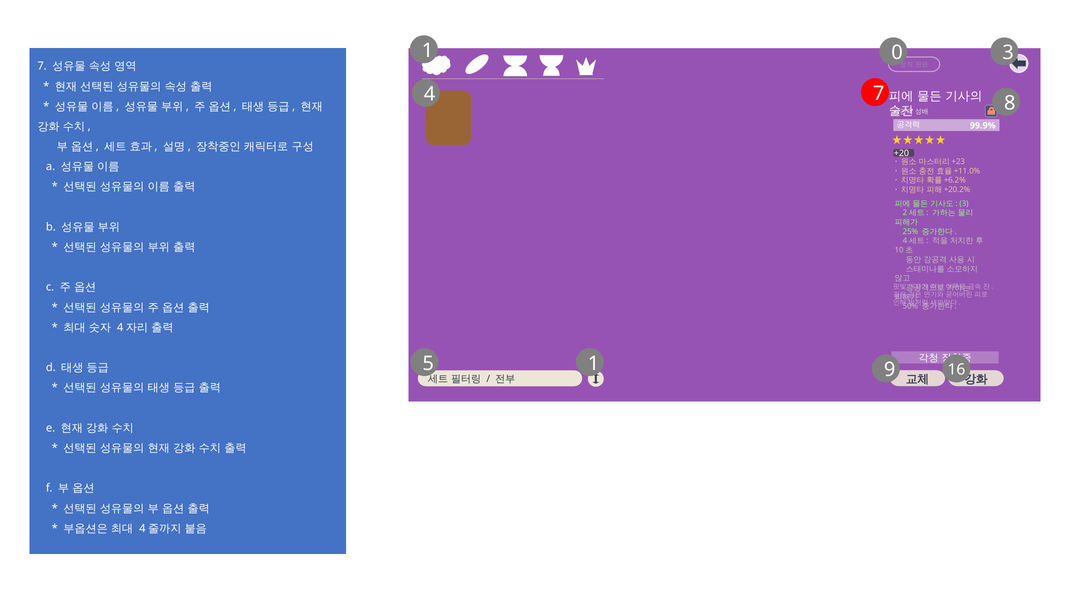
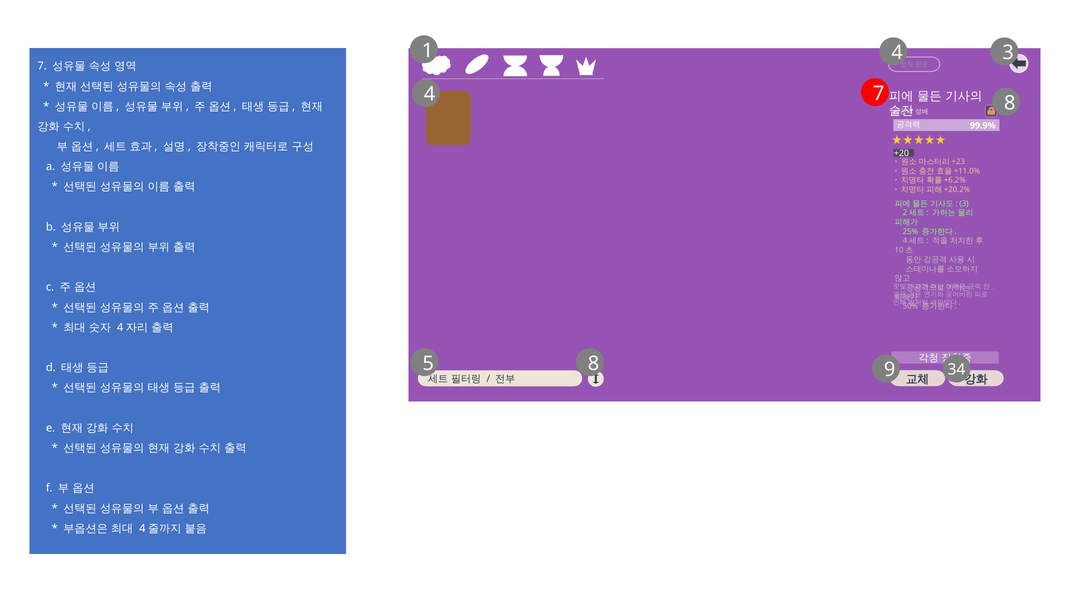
1 0: 0 -> 4 (897, 53)
5 1: 1 -> 8 (594, 363)
16: 16 -> 34 (956, 369)
